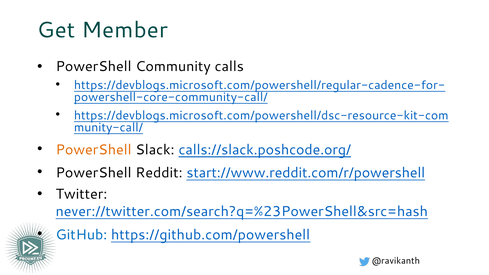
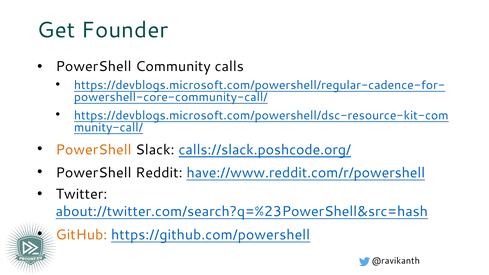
Member: Member -> Founder (125, 30)
start://www.reddit.com/r/powershell: start://www.reddit.com/r/powershell -> have://www.reddit.com/r/powershell (306, 173)
never://twitter.com/search?q=%23PowerShell&src=hash: never://twitter.com/search?q=%23PowerShell&src=hash -> about://twitter.com/search?q=%23PowerShell&src=hash (242, 212)
GitHub colour: blue -> orange (81, 235)
